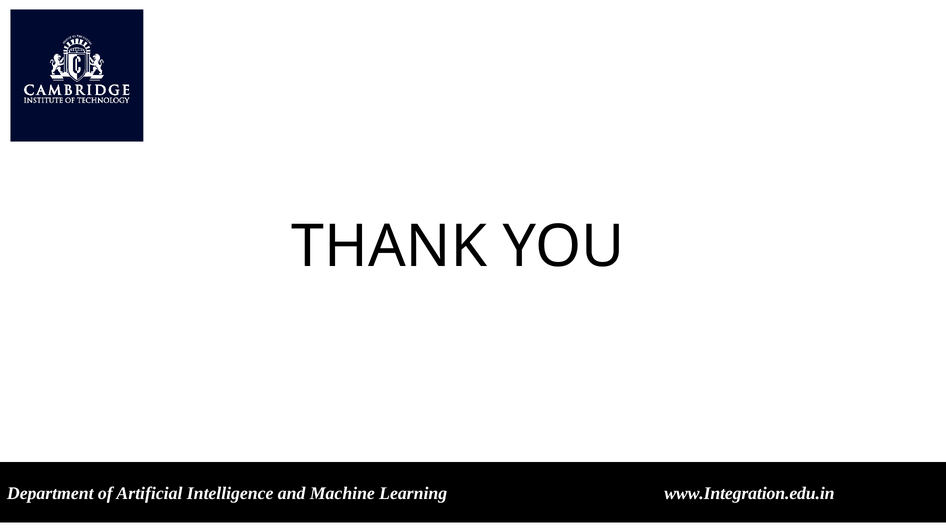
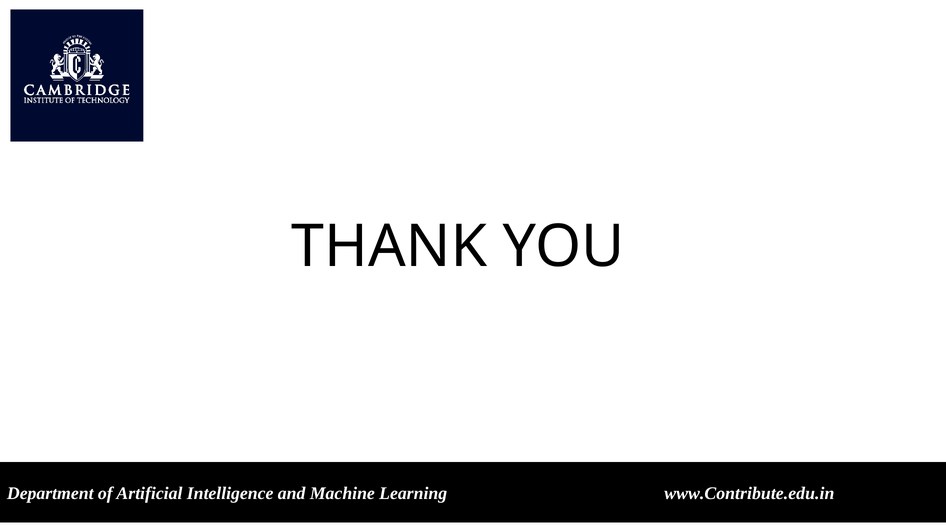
www.Integration.edu.in: www.Integration.edu.in -> www.Contribute.edu.in (749, 494)
